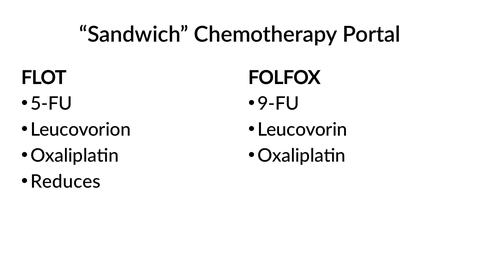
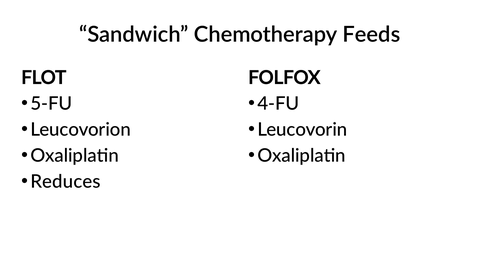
Portal: Portal -> Feeds (371, 35)
9-FU: 9-FU -> 4-FU (278, 104)
